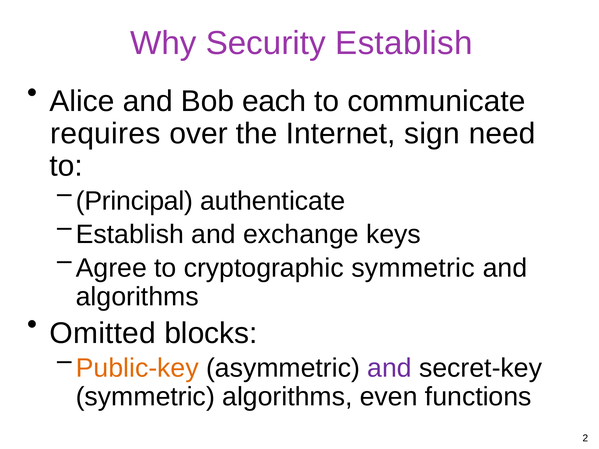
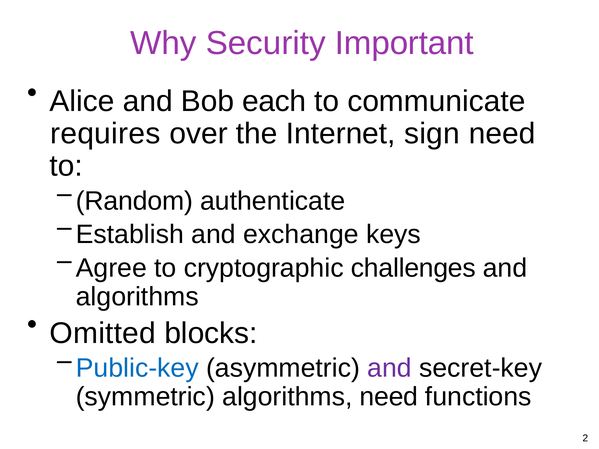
Security Establish: Establish -> Important (404, 43)
Principal: Principal -> Random (134, 201)
cryptographic symmetric: symmetric -> challenges (413, 268)
Public-key colour: orange -> blue (137, 368)
algorithms even: even -> need (389, 397)
